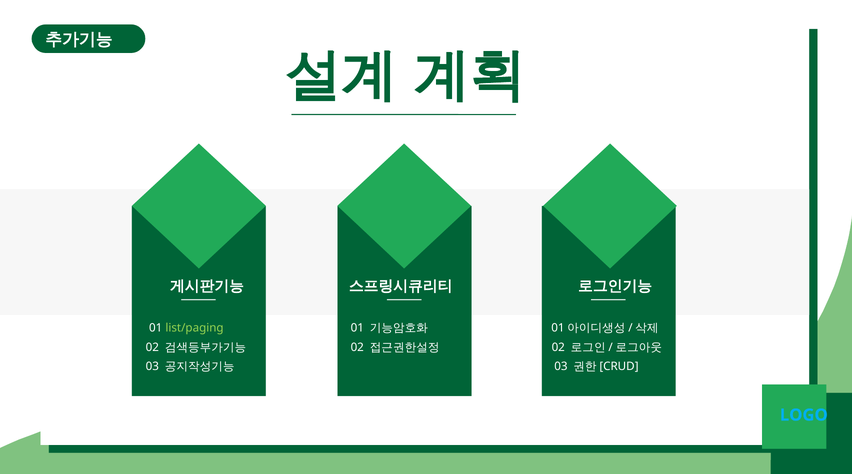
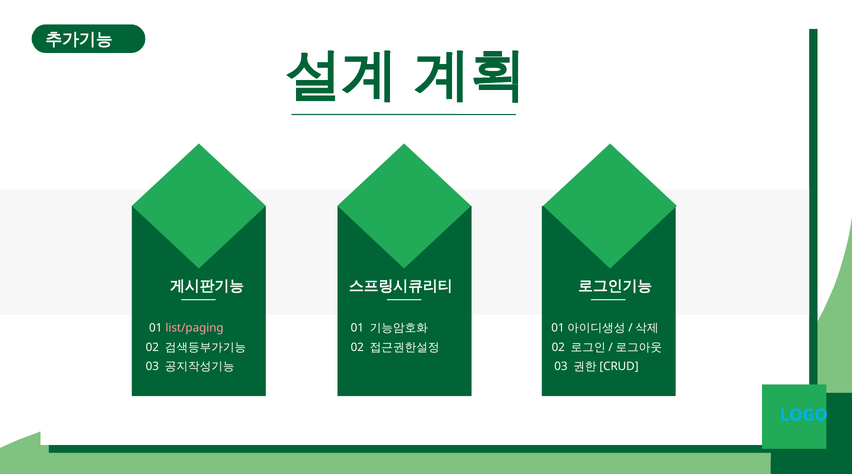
list/paging colour: light green -> pink (194, 328)
